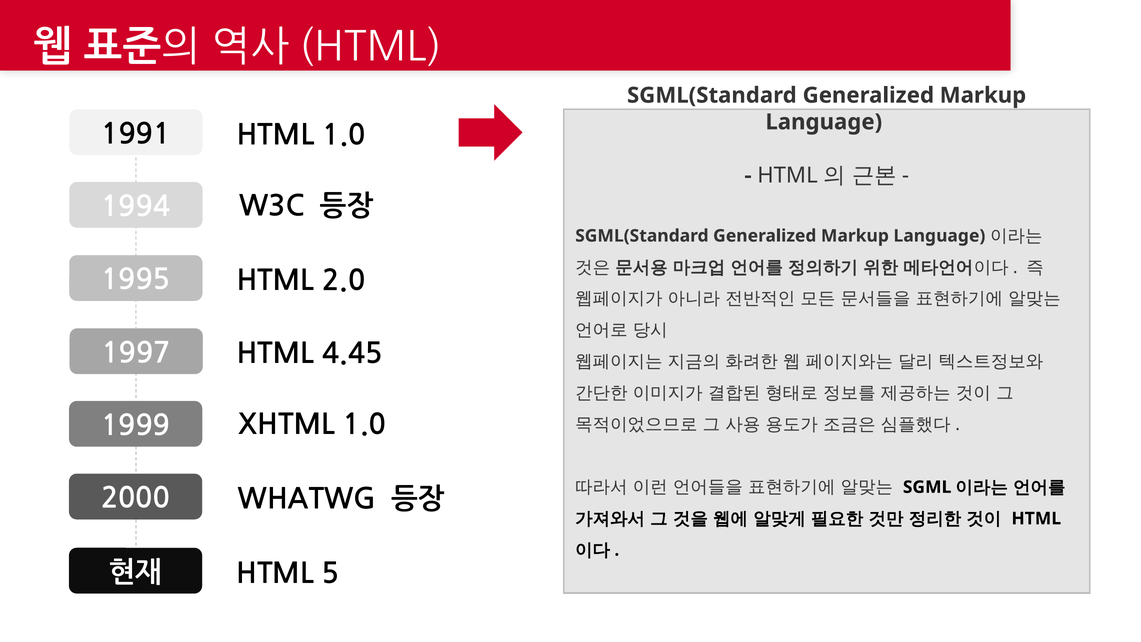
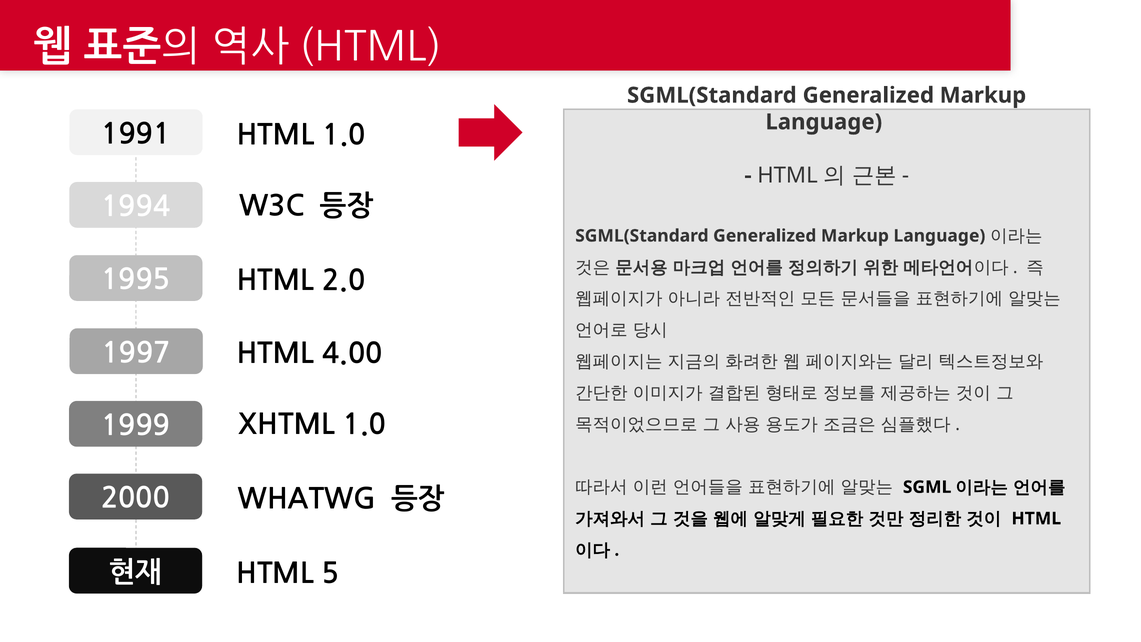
4.45: 4.45 -> 4.00 (352, 354)
